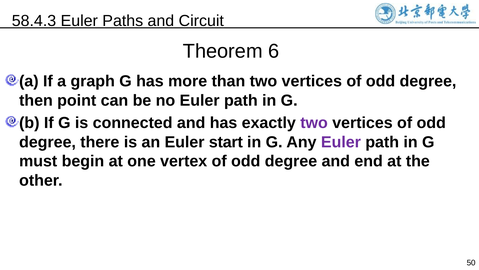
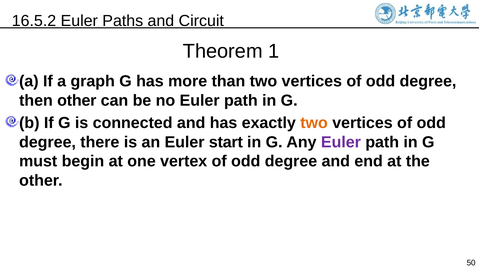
58.4.3: 58.4.3 -> 16.5.2 (34, 21)
6: 6 -> 1 (274, 51)
then point: point -> other (77, 100)
two colour: purple -> orange (314, 123)
